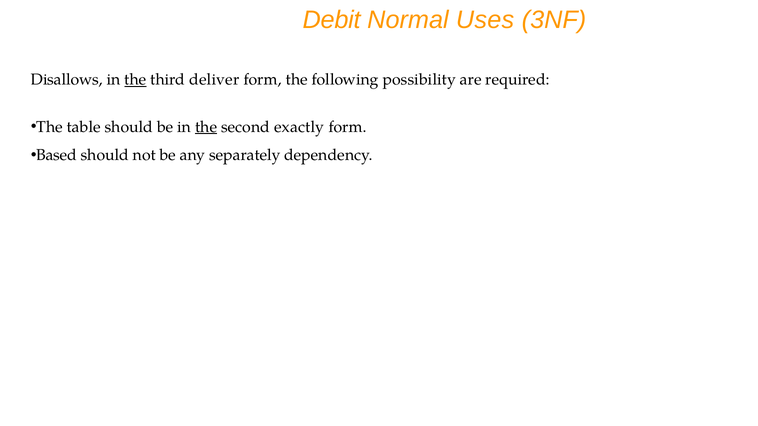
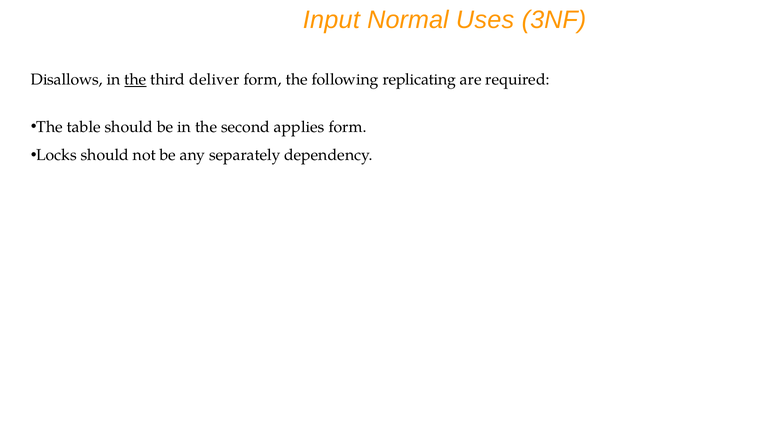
Debit: Debit -> Input (331, 20)
possibility: possibility -> replicating (419, 80)
the underline: present -> none (206, 127)
exactly: exactly -> applies (299, 127)
Based: Based -> Locks (57, 155)
